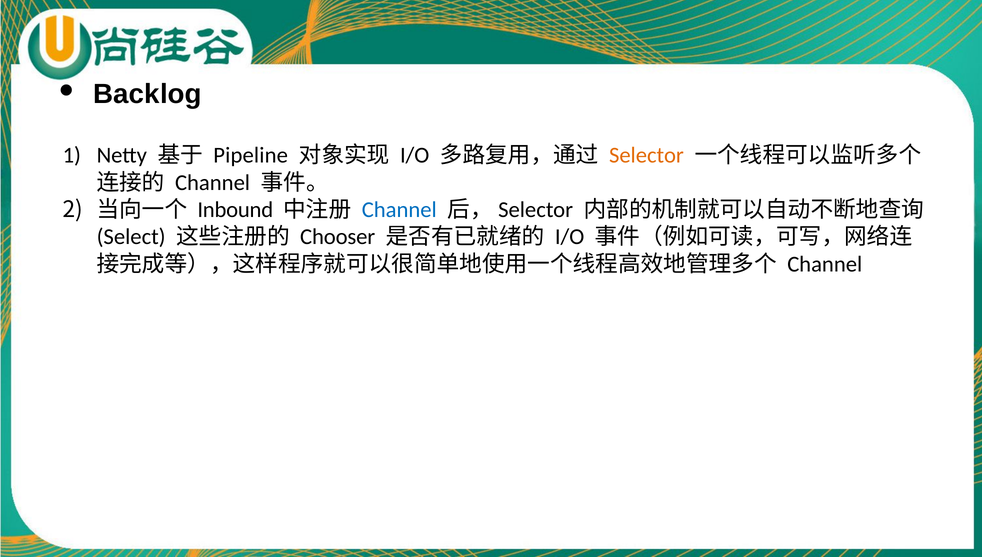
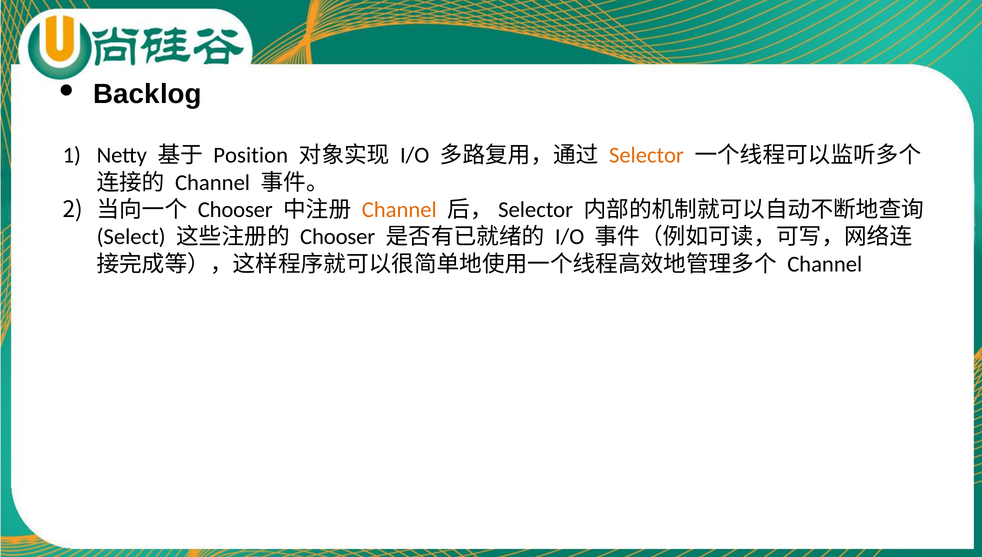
Pipeline: Pipeline -> Position (251, 155)
Inbound: Inbound -> Chooser (235, 210)
Channel colour: blue -> orange (399, 210)
